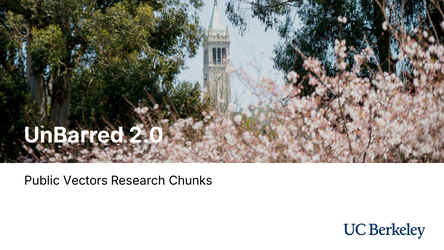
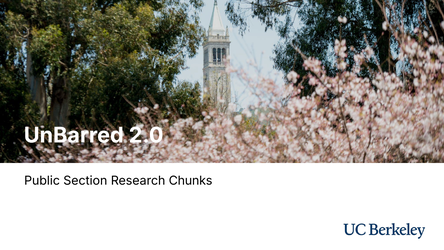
Vectors: Vectors -> Section (85, 181)
